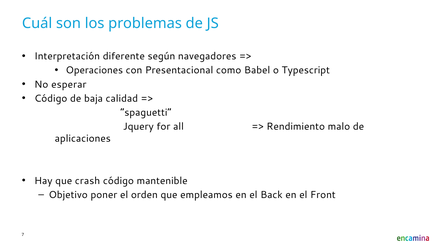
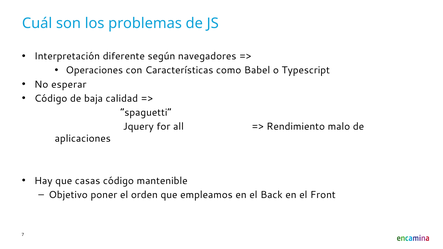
Presentacional: Presentacional -> Características (179, 70)
crash: crash -> casas (88, 181)
